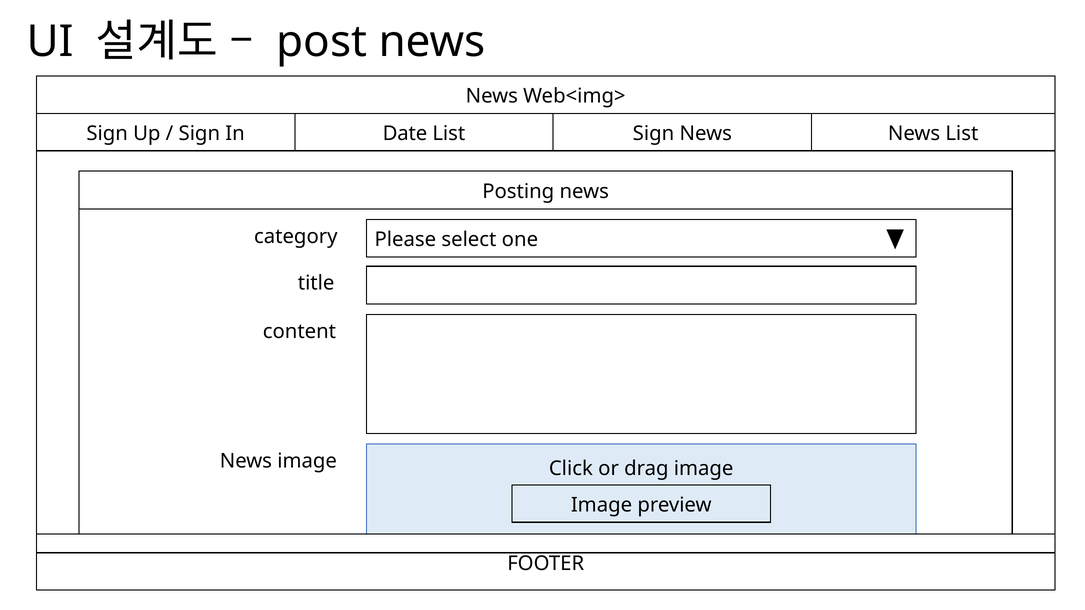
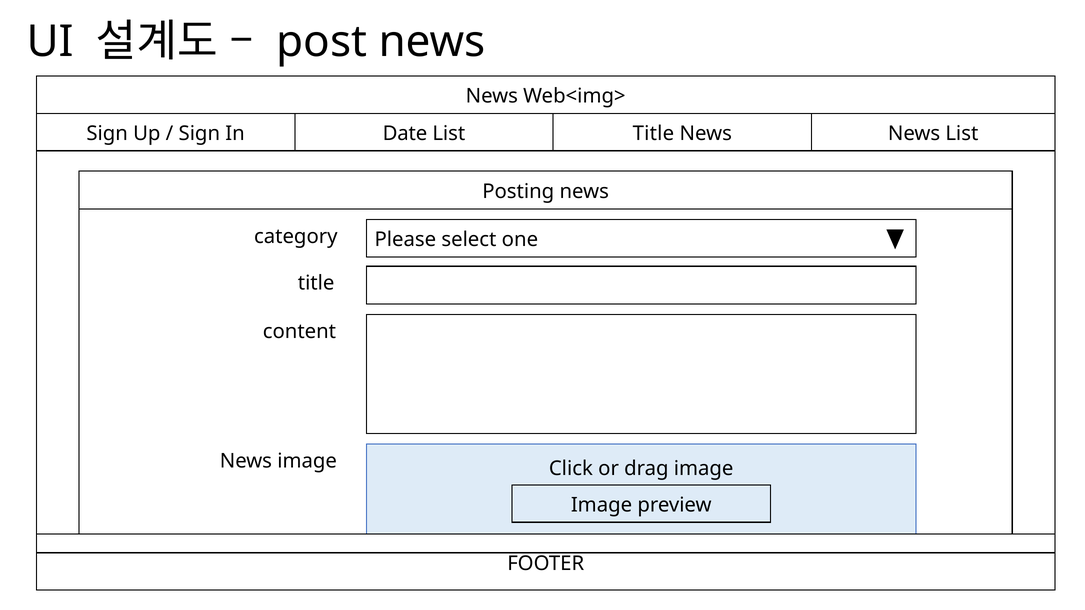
List Sign: Sign -> Title (653, 134)
